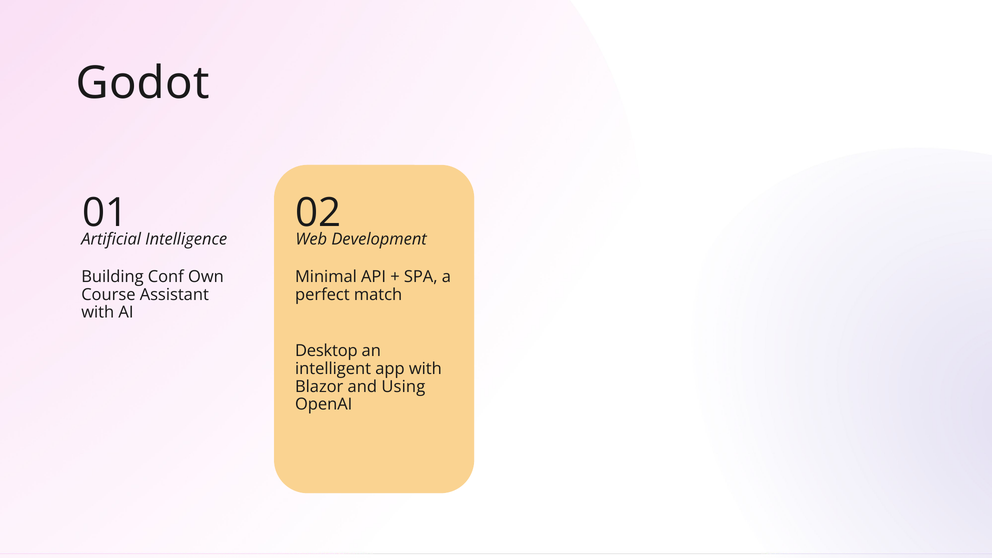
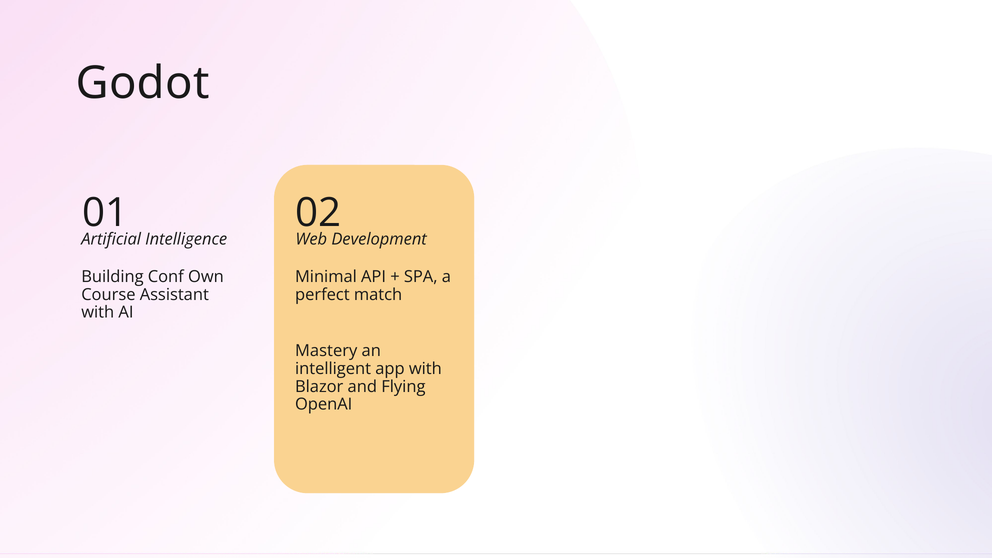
Desktop: Desktop -> Mastery (326, 351)
Using: Using -> Flying (403, 387)
